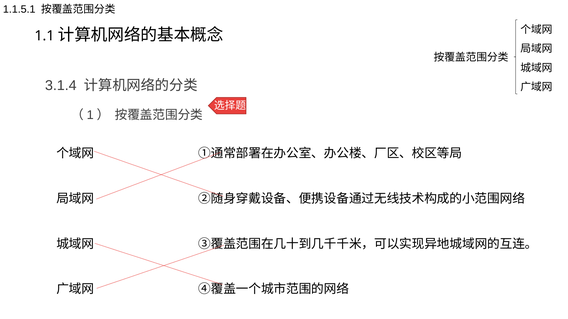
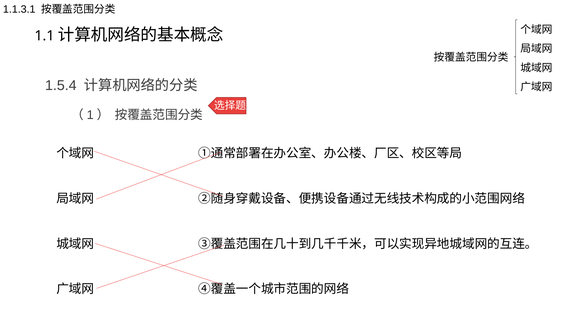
1.1.5.1: 1.1.5.1 -> 1.1.3.1 (19, 9)
3.1.4: 3.1.4 -> 1.5.4 (61, 86)
